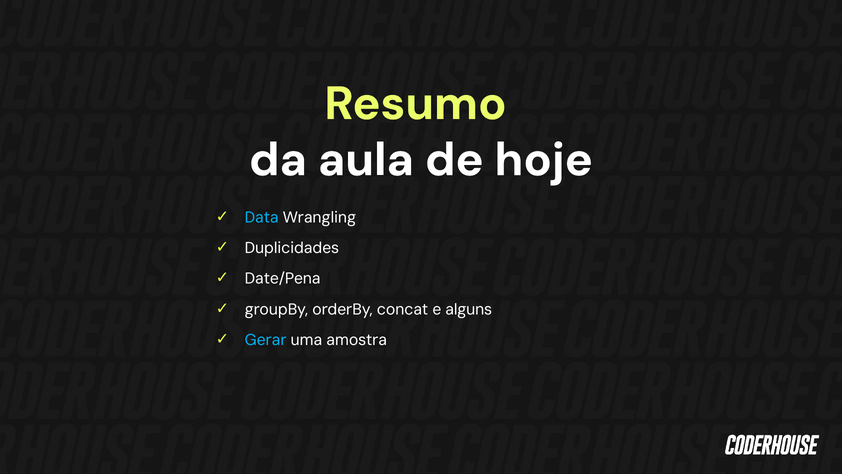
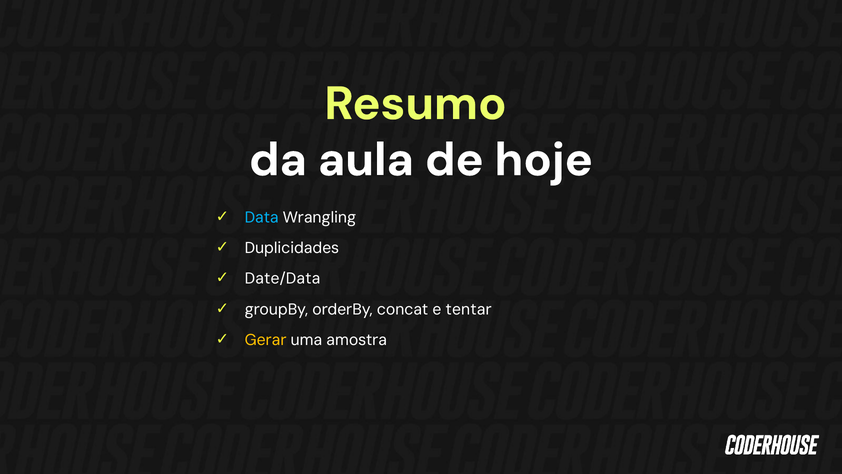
Date/Pena: Date/Pena -> Date/Data (283, 279)
alguns: alguns -> tentar (469, 309)
Gerar colour: light blue -> yellow (266, 340)
